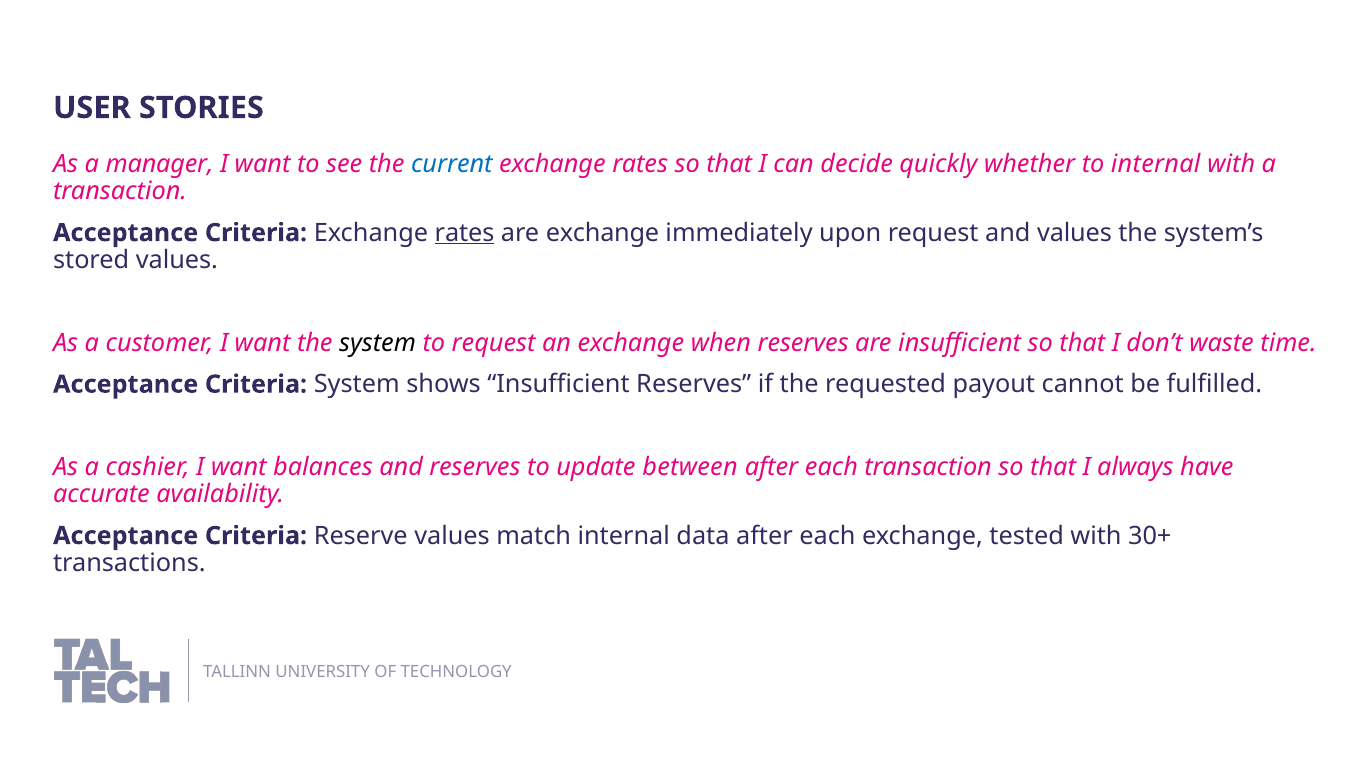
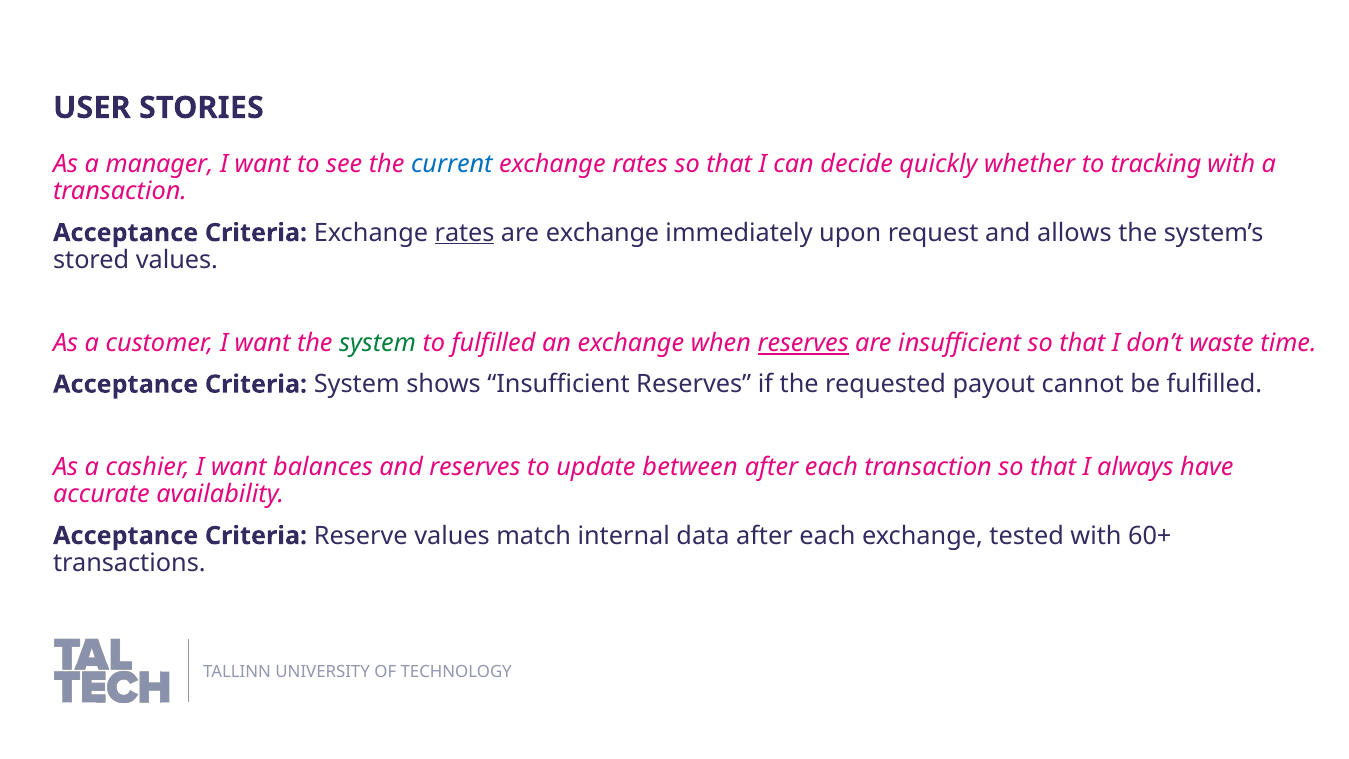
to internal: internal -> tracking (1156, 164)
and values: values -> allows (1074, 233)
system colour: black -> green (378, 343)
to request: request -> fulfilled (494, 343)
reserves underline: none -> present (803, 343)
30+: 30+ -> 60+ (1150, 536)
